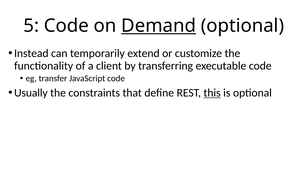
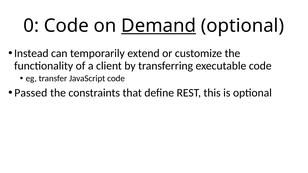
5: 5 -> 0 (31, 26)
Usually: Usually -> Passed (31, 93)
this underline: present -> none (212, 93)
